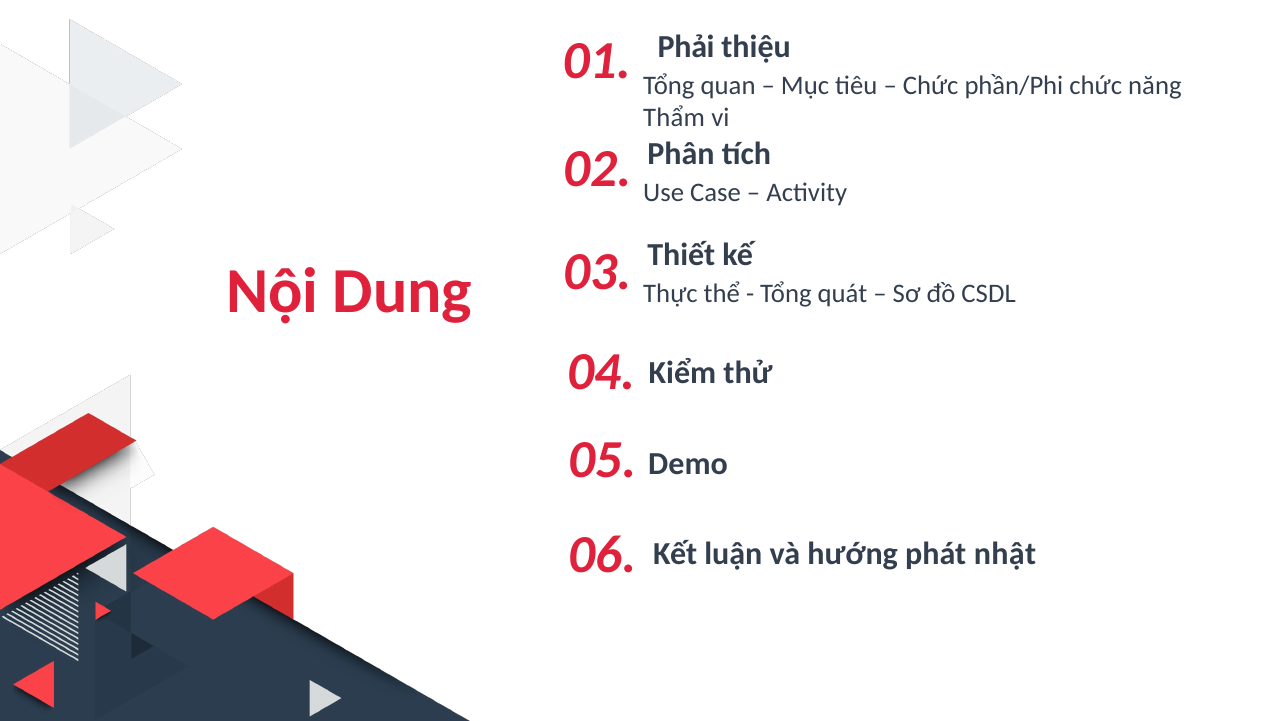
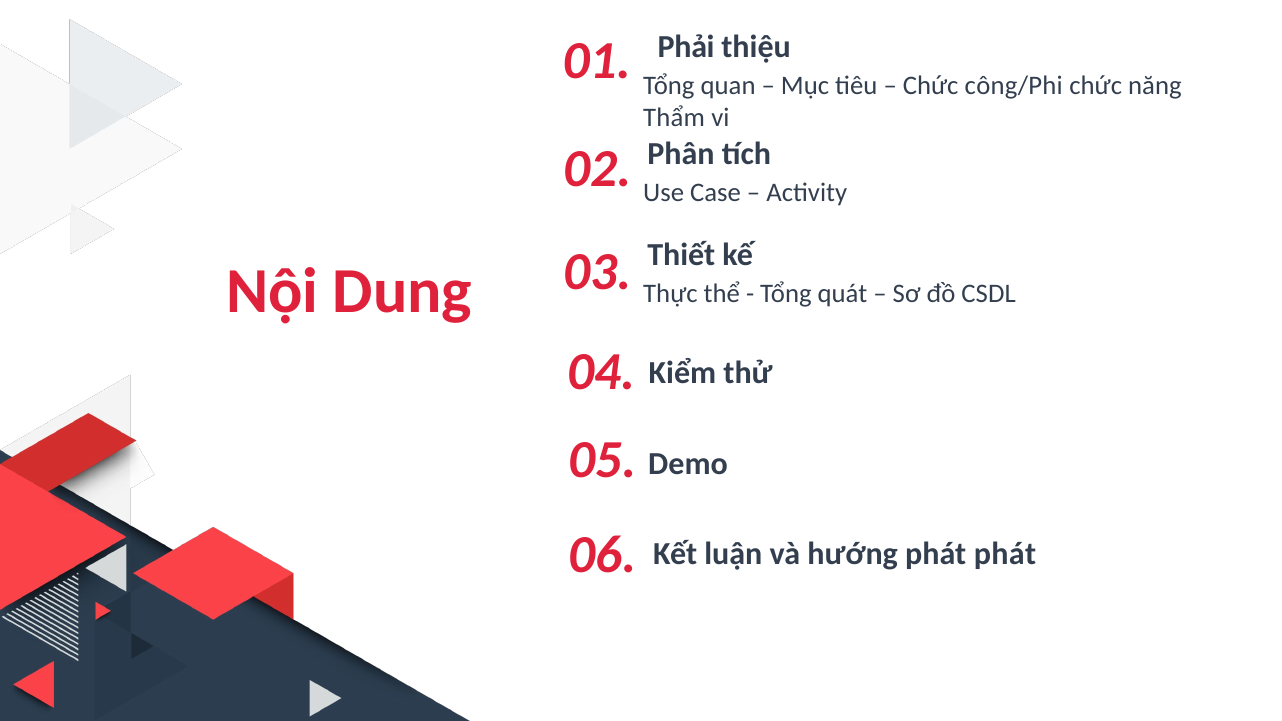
phần/Phi: phần/Phi -> công/Phi (1014, 86)
phát nhật: nhật -> phát (1005, 554)
